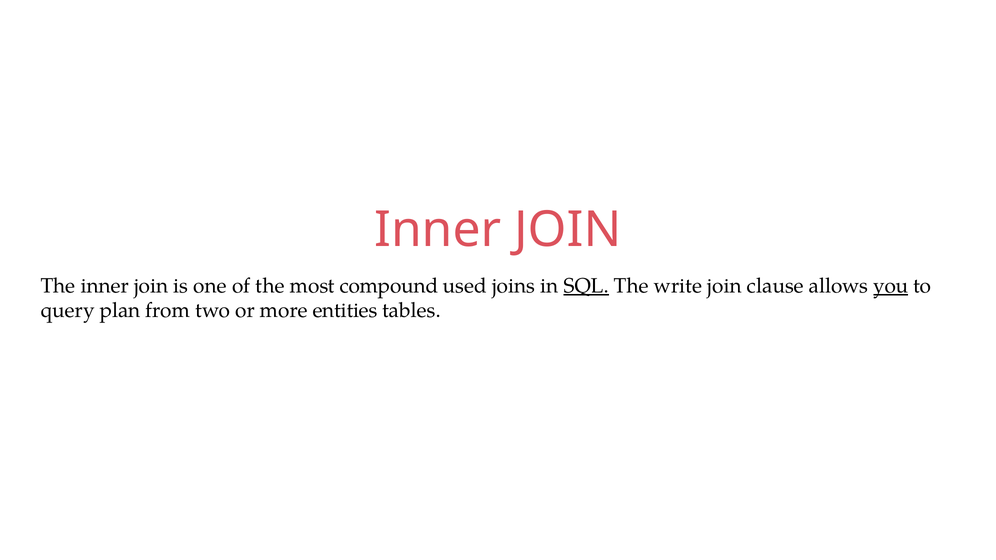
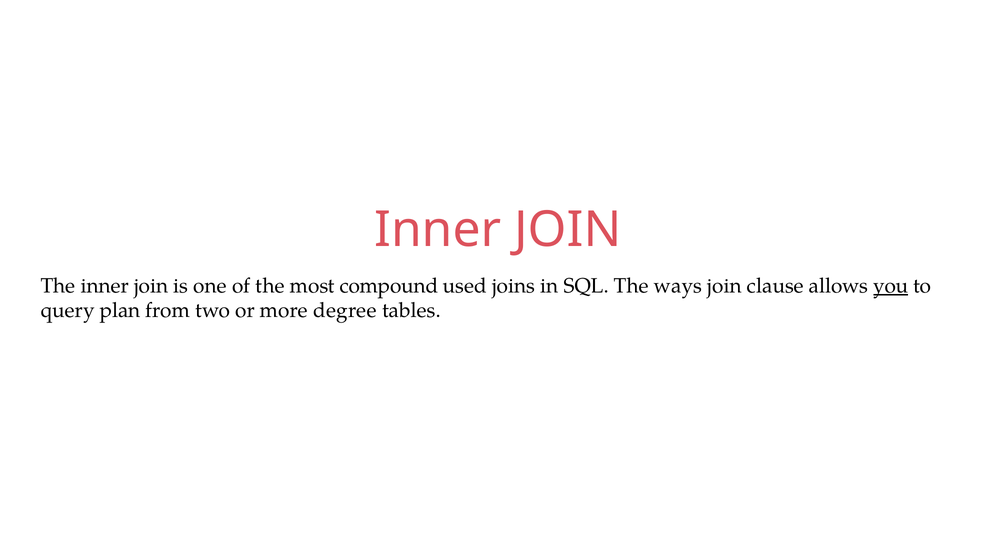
SQL underline: present -> none (586, 286)
write: write -> ways (678, 286)
entities: entities -> degree (345, 311)
